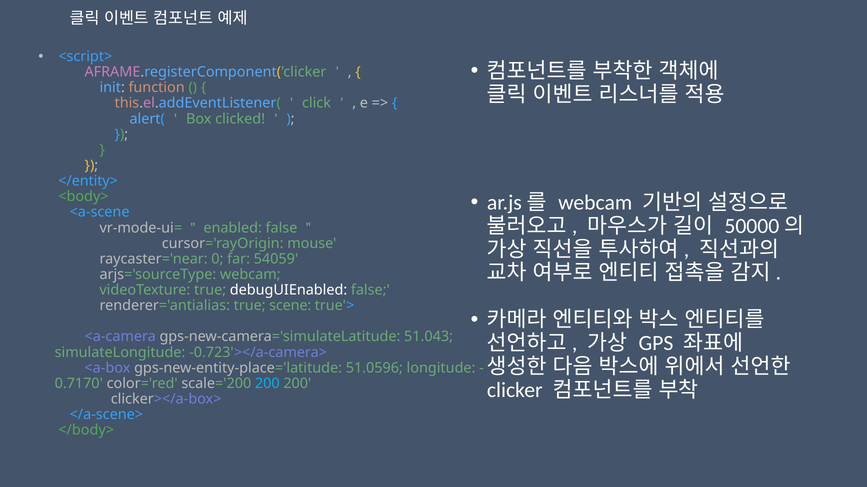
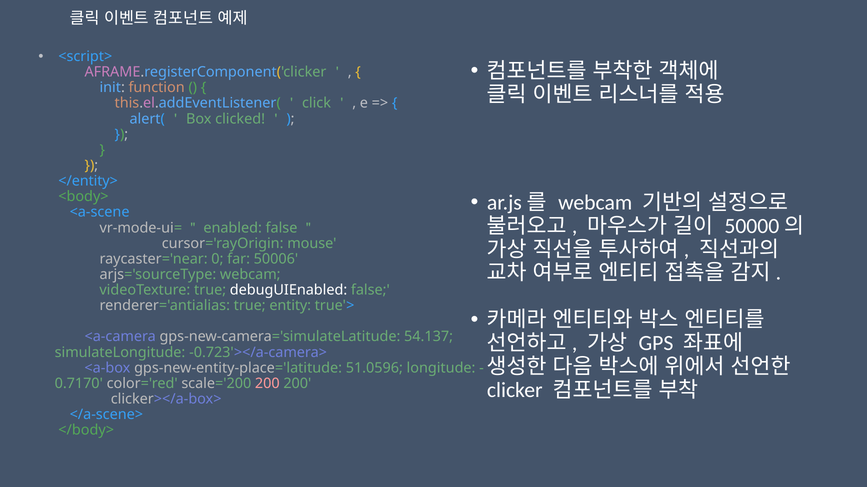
54059: 54059 -> 50006 (276, 259)
scene: scene -> entity (290, 306)
51.043: 51.043 -> 54.137 (429, 337)
200 colour: light blue -> pink (267, 384)
